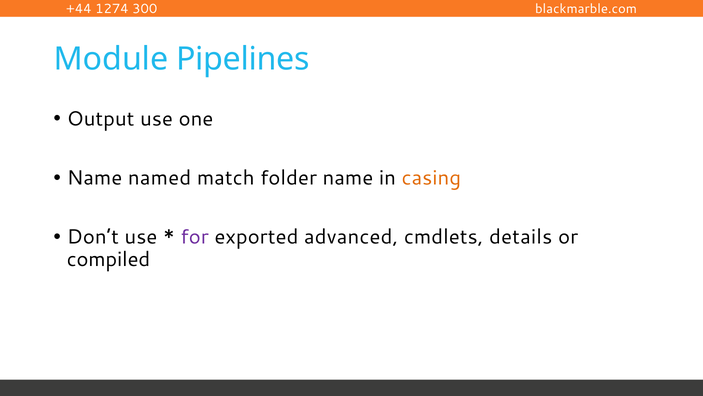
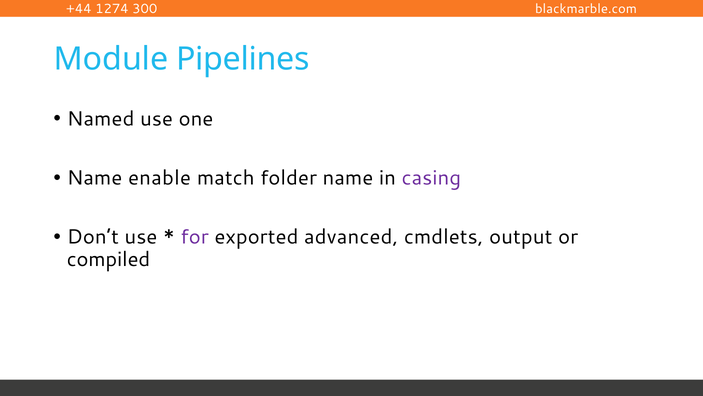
Output: Output -> Named (101, 119)
named: named -> enable (160, 178)
casing colour: orange -> purple (431, 178)
details: details -> output (521, 237)
